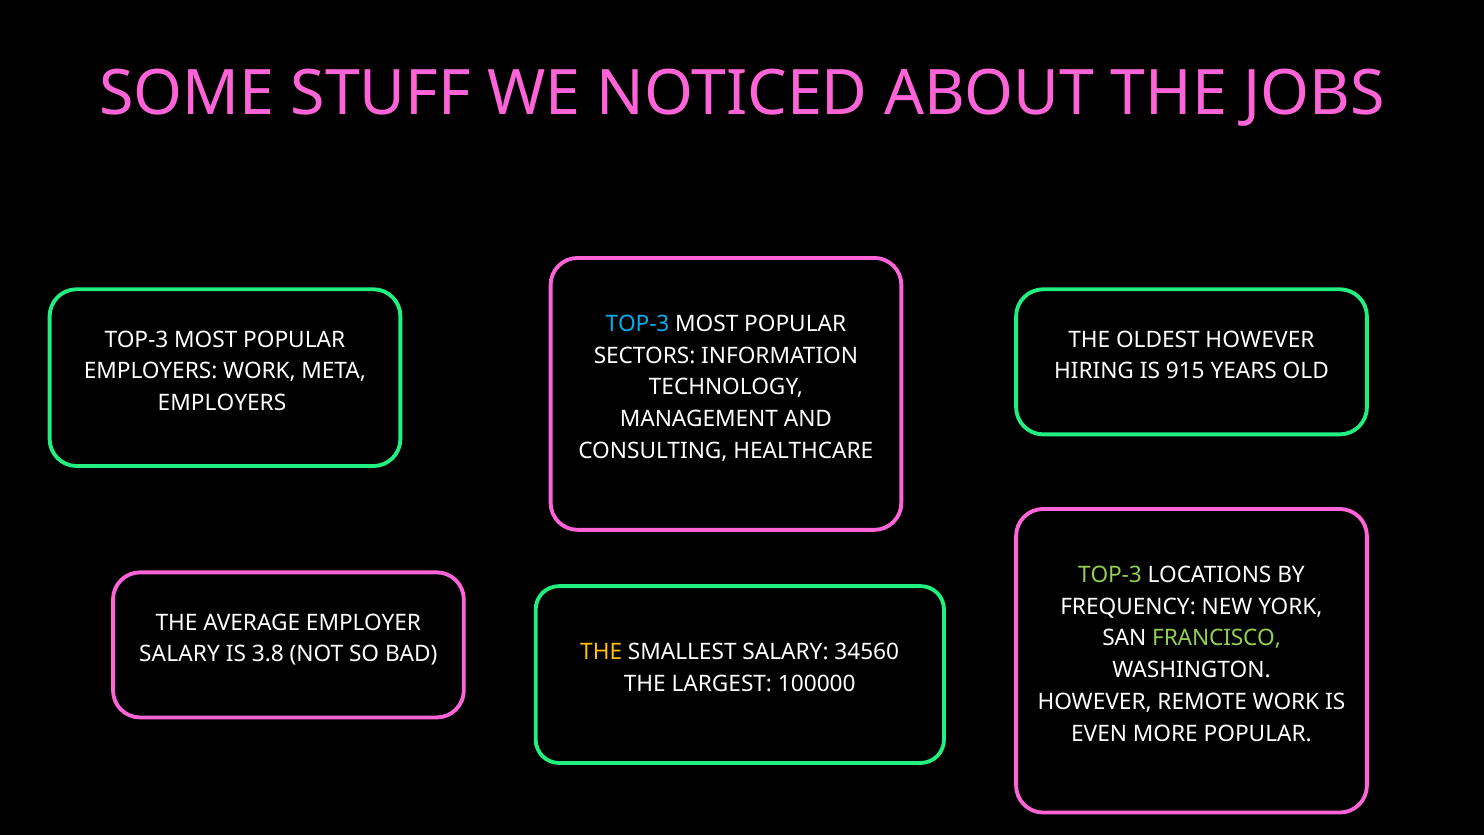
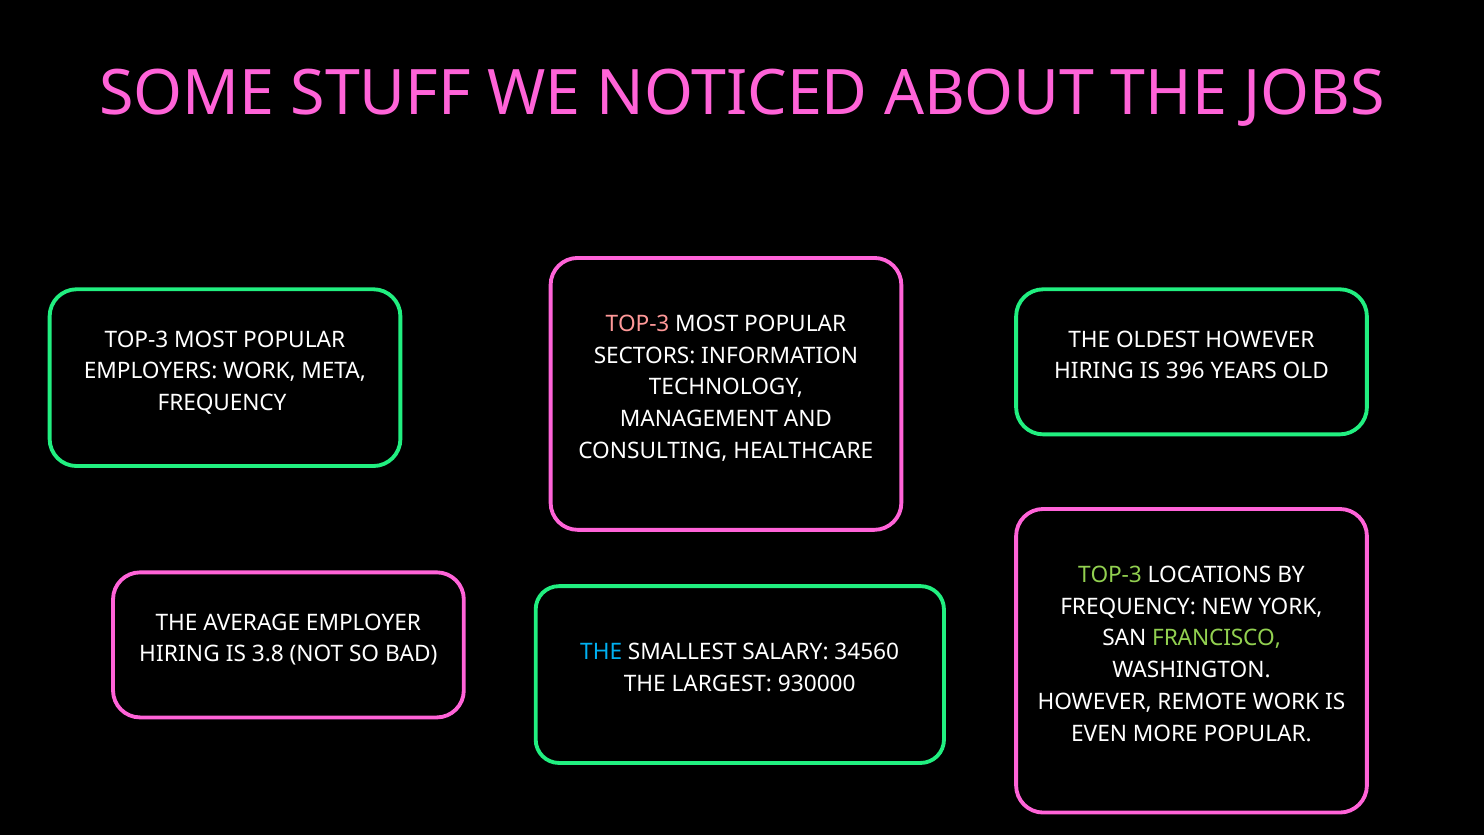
TOP-3 colour: light blue -> pink (638, 324)
915: 915 -> 396 (1185, 371)
EMPLOYERS: EMPLOYERS -> FREQUENCY (222, 403)
THE colour: yellow -> light blue (601, 652)
SALARY: SALARY -> HIRING (180, 654)
100000: 100000 -> 930000 (817, 684)
